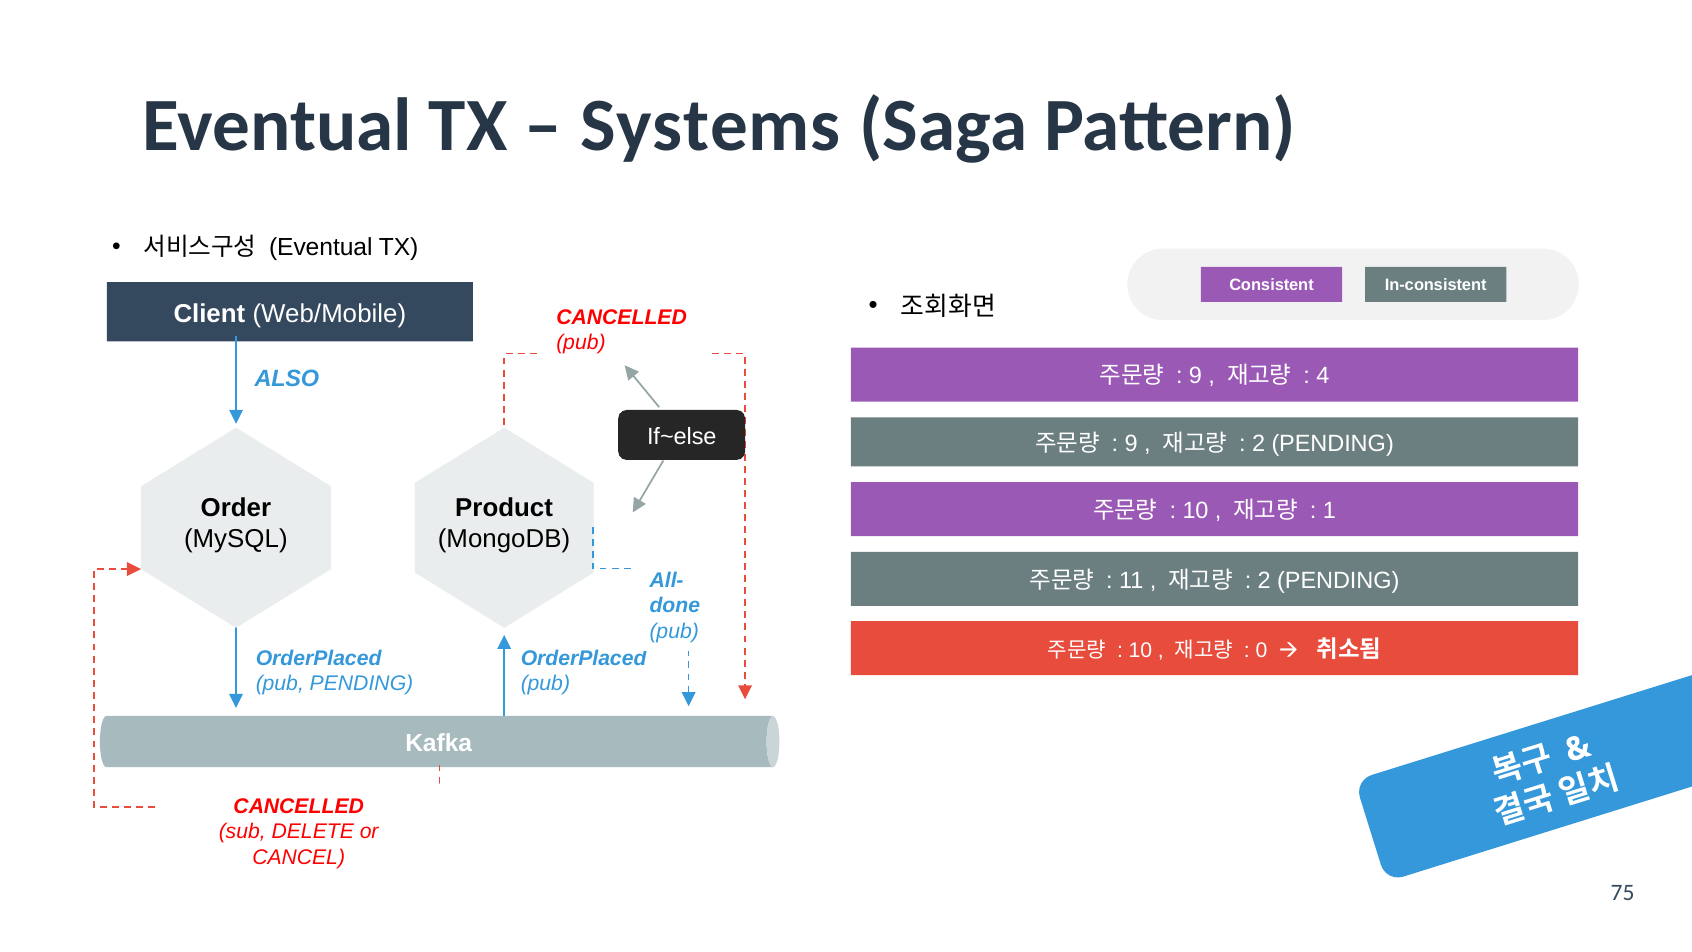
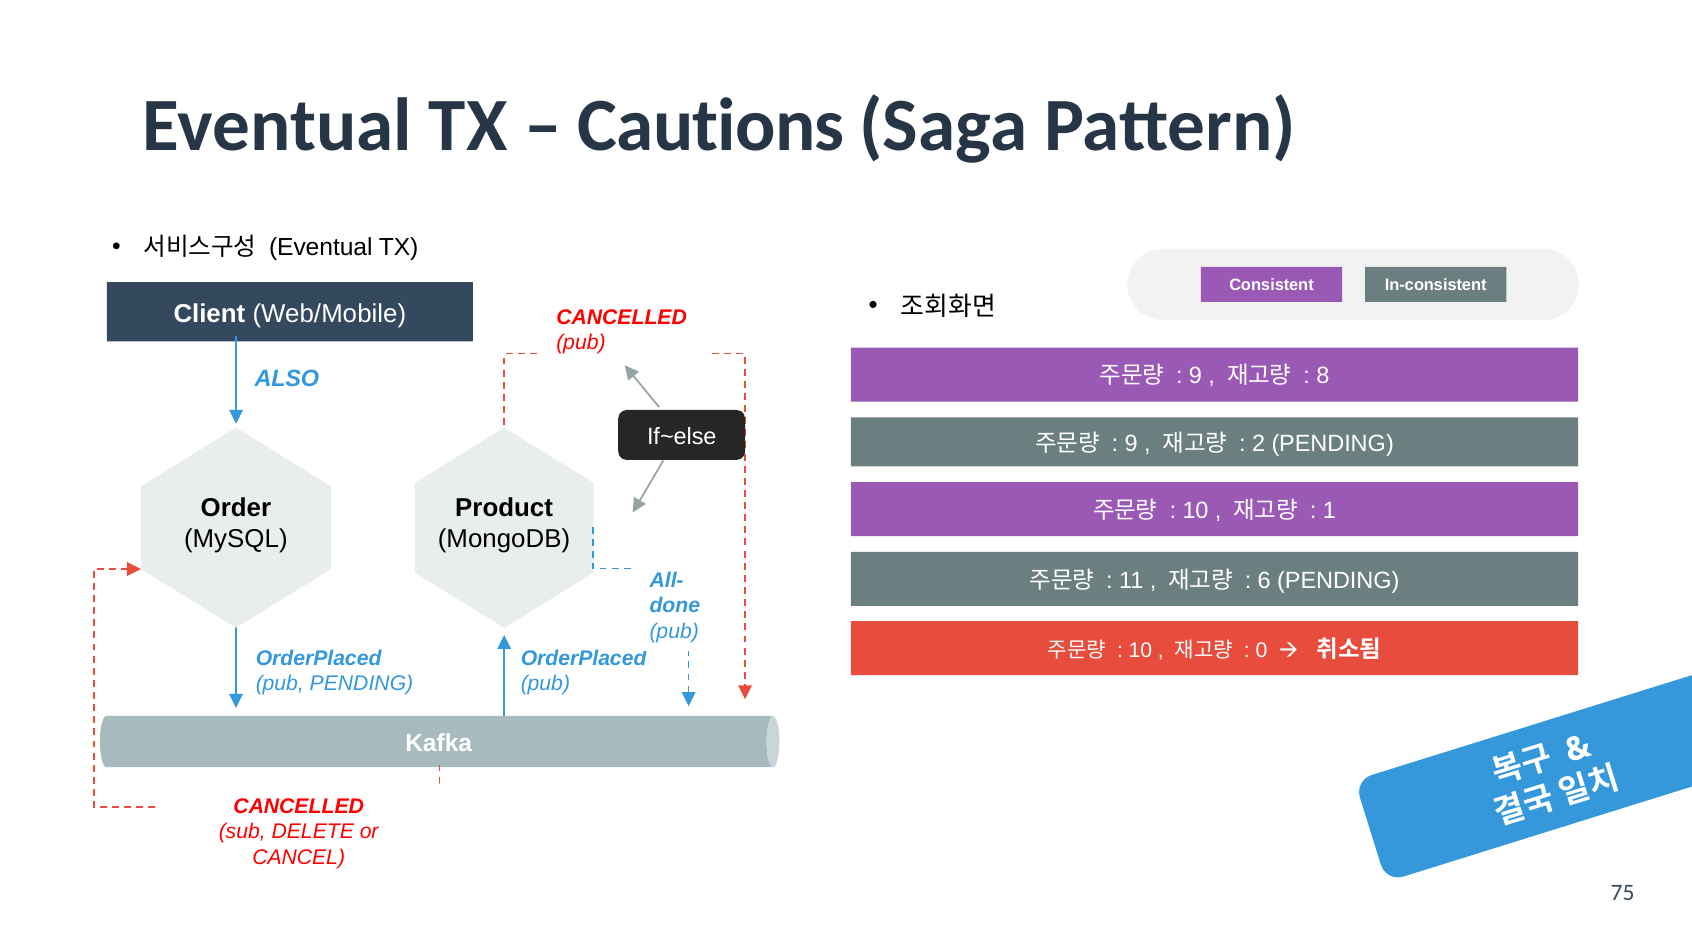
Systems: Systems -> Cautions (711, 126)
4: 4 -> 8 (1323, 376)
2: 2 -> 6 (1264, 580)
